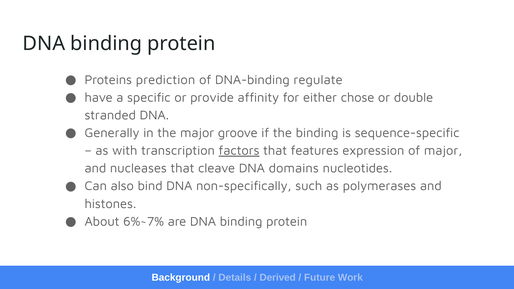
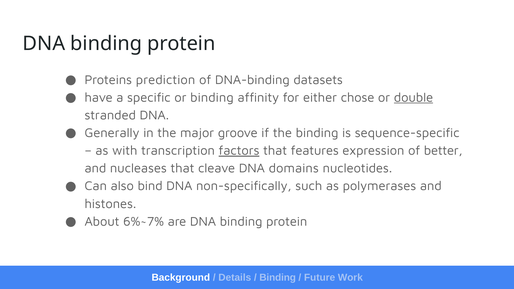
regulate: regulate -> datasets (318, 80)
or provide: provide -> binding (212, 98)
double underline: none -> present (414, 98)
of major: major -> better (443, 151)
Derived: Derived -> Binding (278, 278)
